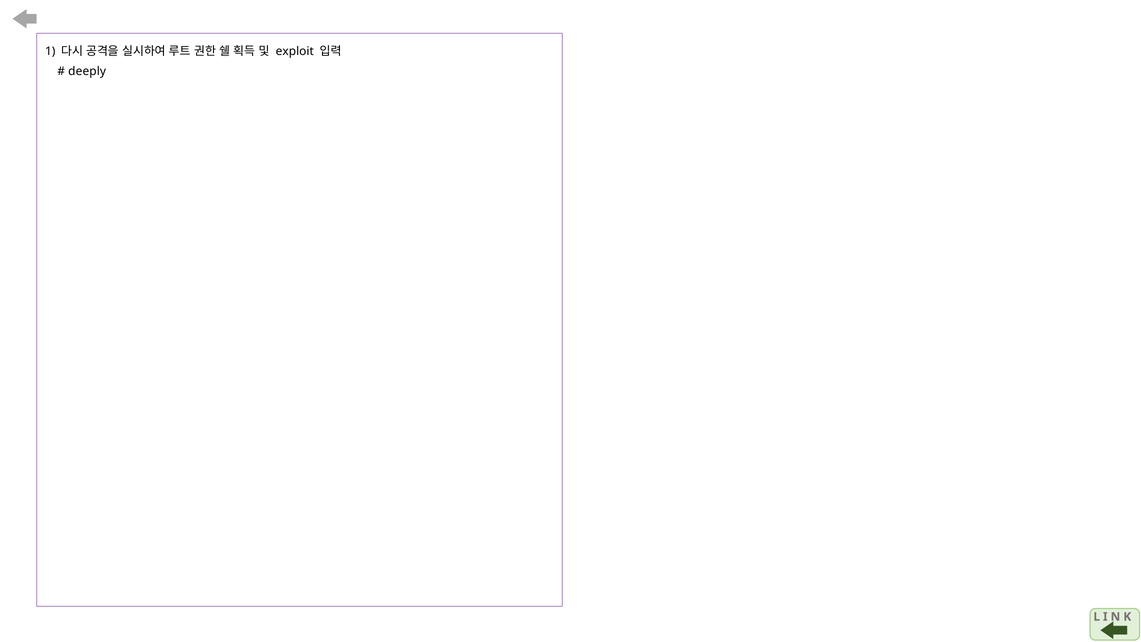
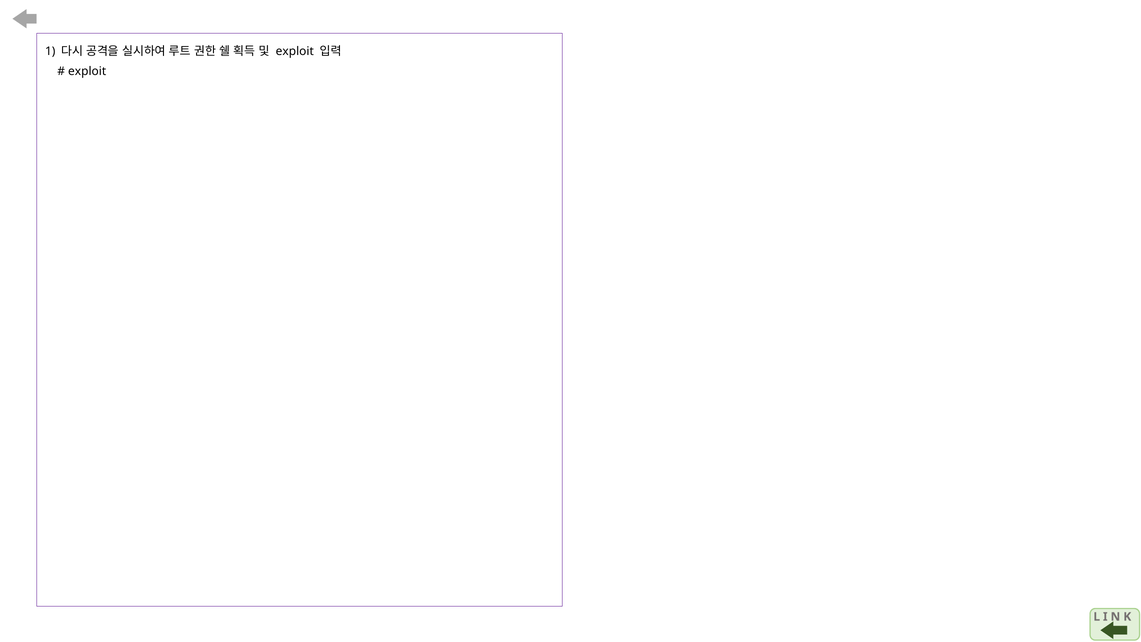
deeply: deeply -> exploit (87, 71)
